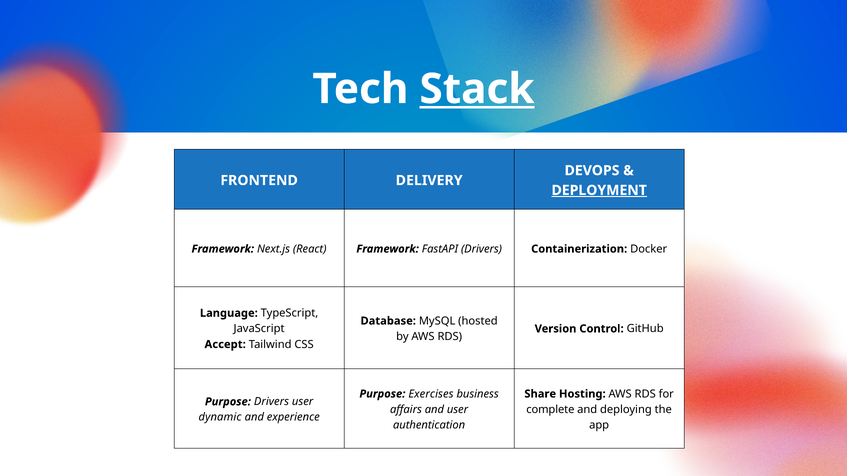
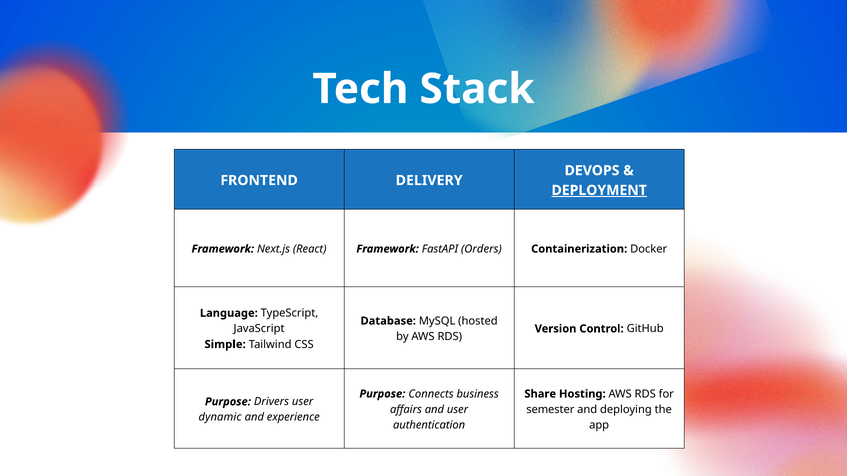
Stack underline: present -> none (477, 89)
FastAPI Drivers: Drivers -> Orders (481, 249)
Accept: Accept -> Simple (225, 345)
Exercises: Exercises -> Connects (431, 394)
complete: complete -> semester (550, 410)
